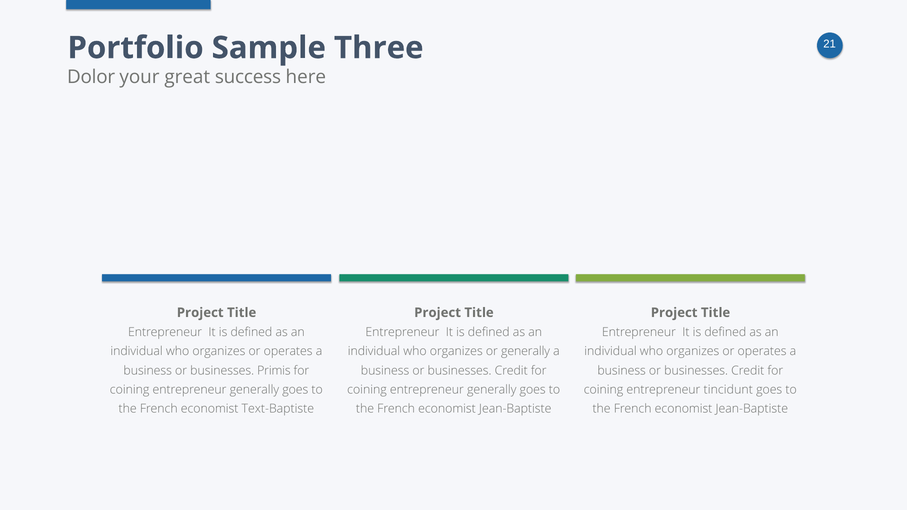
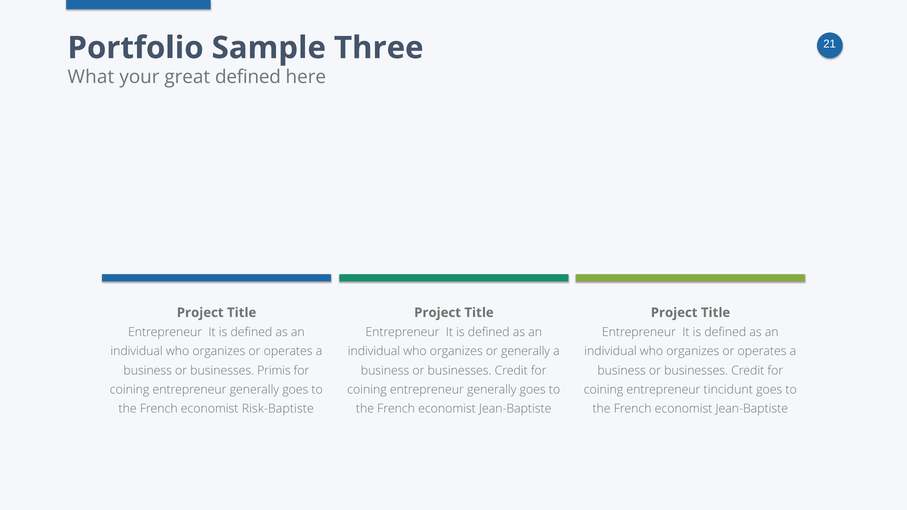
Dolor: Dolor -> What (91, 77)
great success: success -> defined (248, 77)
Text-Baptiste: Text-Baptiste -> Risk-Baptiste (278, 409)
